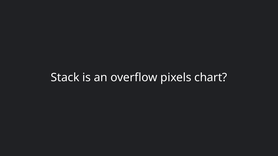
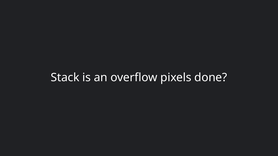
chart: chart -> done (211, 78)
